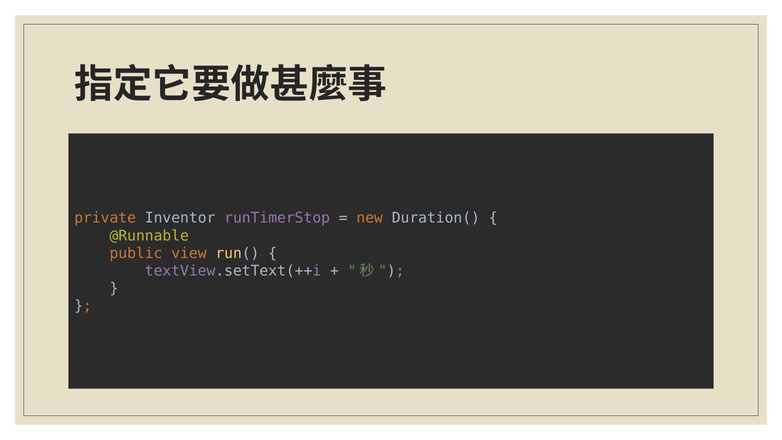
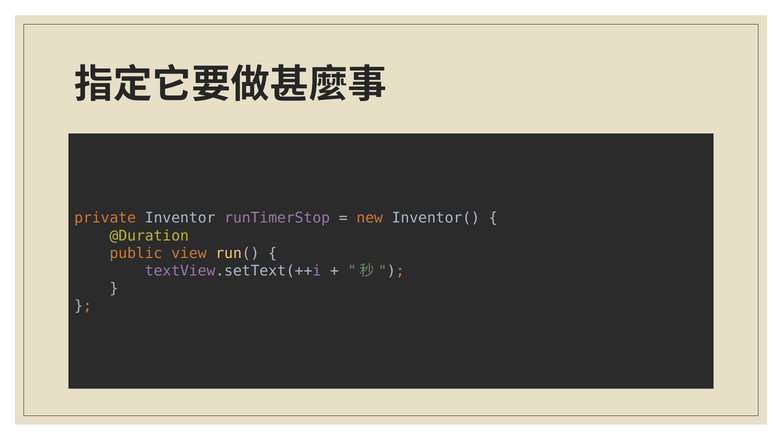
Duration(: Duration( -> Inventor( (436, 218)
@Runnable: @Runnable -> @Duration (149, 236)
